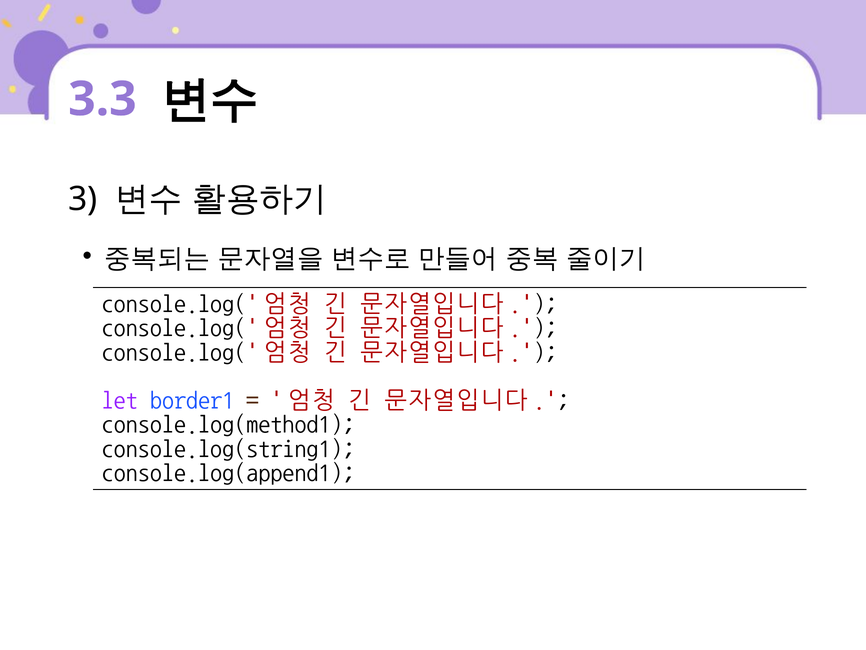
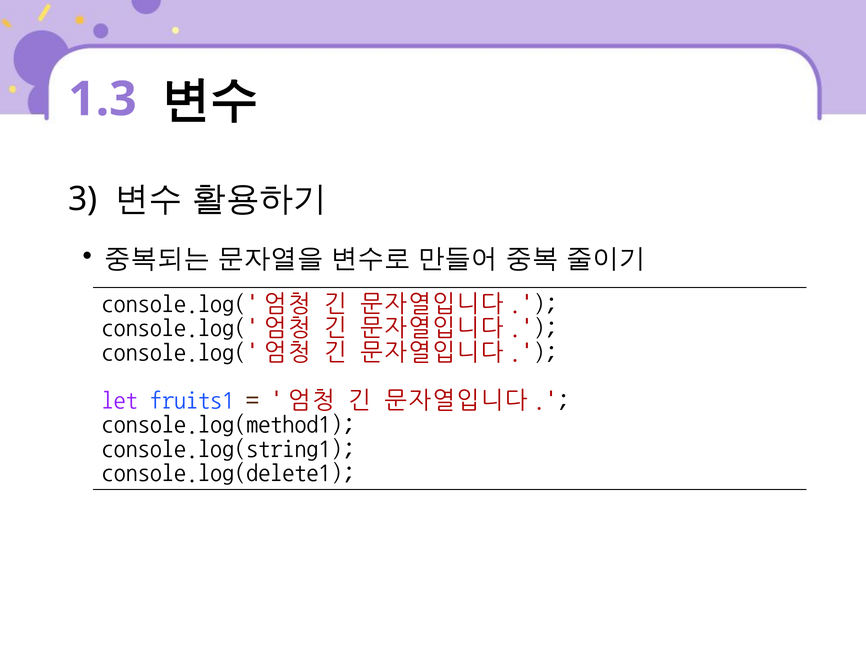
3.3: 3.3 -> 1.3 (102, 99)
border1: border1 -> fruits1 (192, 400)
console.log(append1: console.log(append1 -> console.log(delete1 (228, 472)
